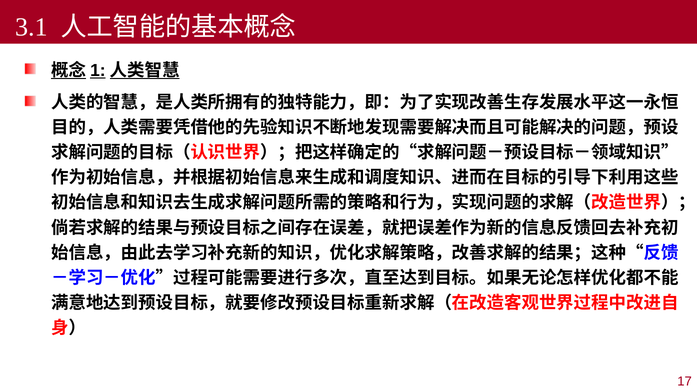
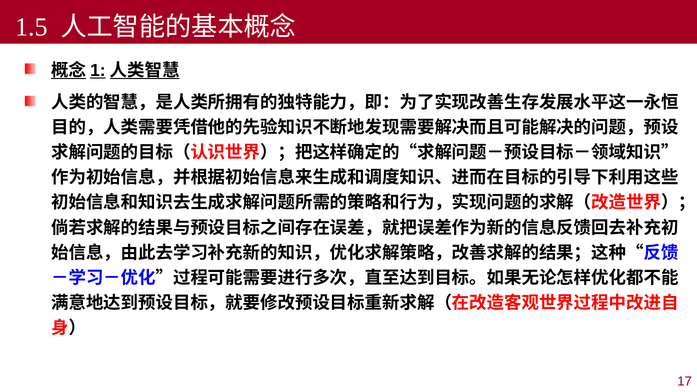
3.1: 3.1 -> 1.5 (32, 27)
